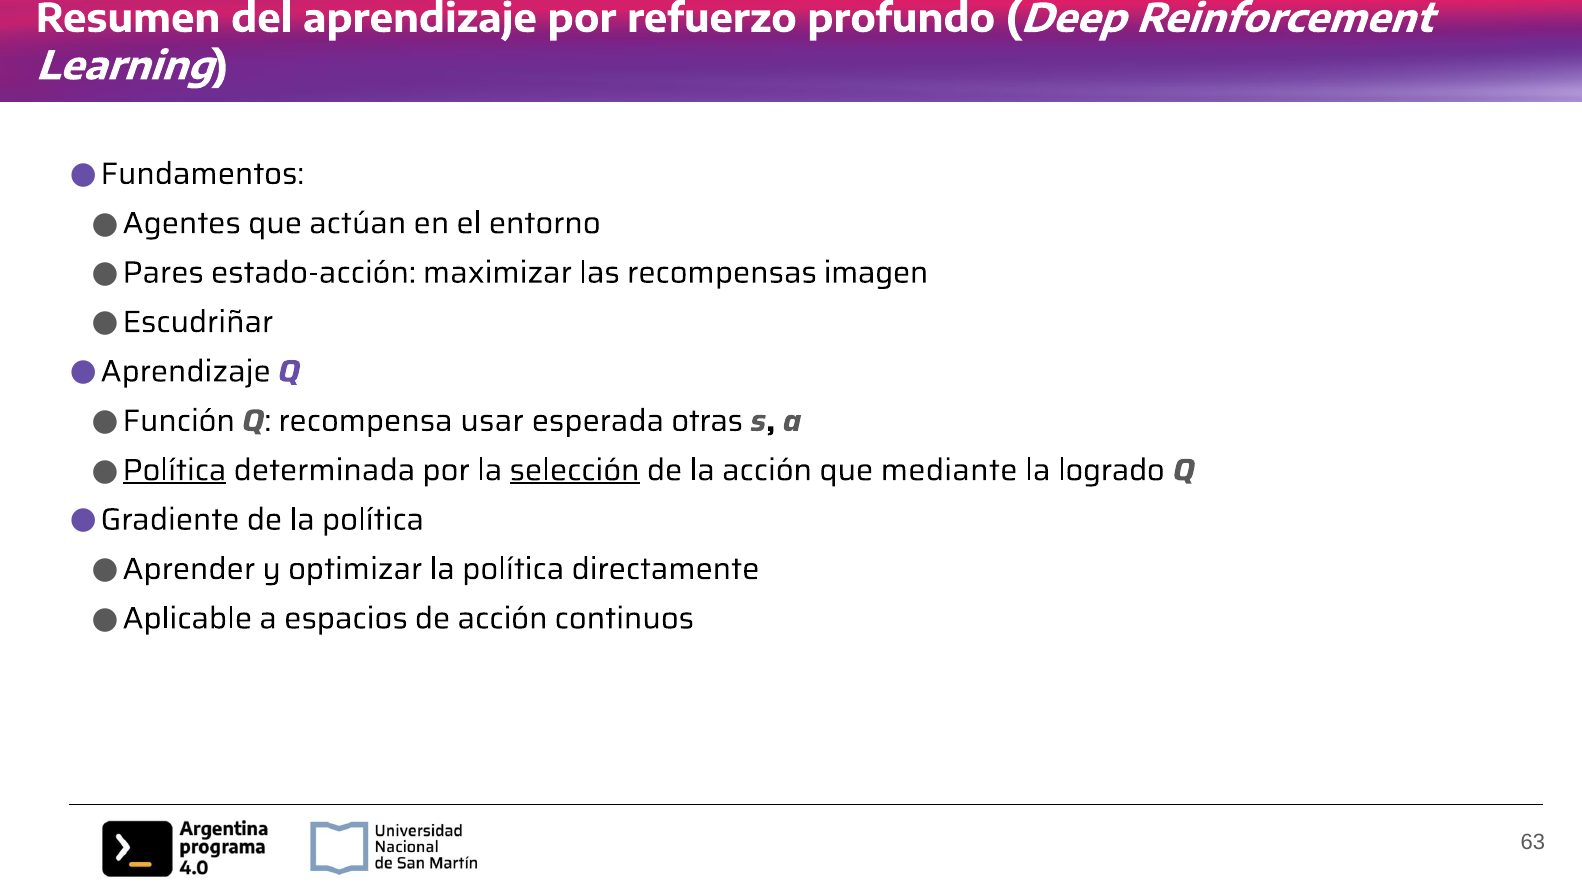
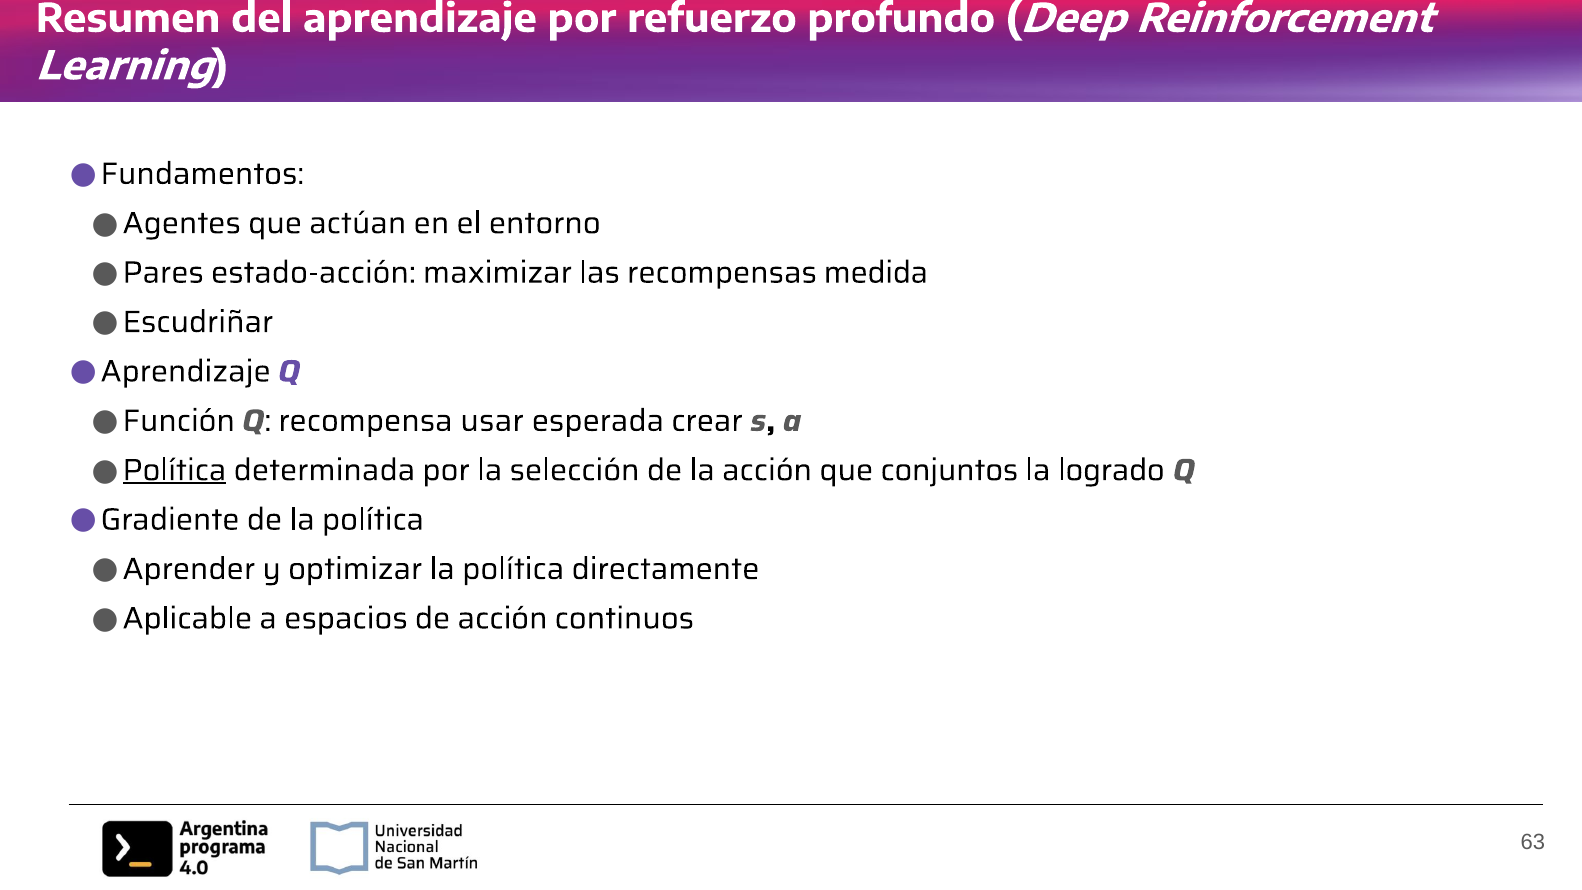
imagen: imagen -> medida (876, 272)
otras: otras -> crear (707, 421)
selección underline: present -> none (575, 470)
mediante: mediante -> conjuntos (949, 470)
